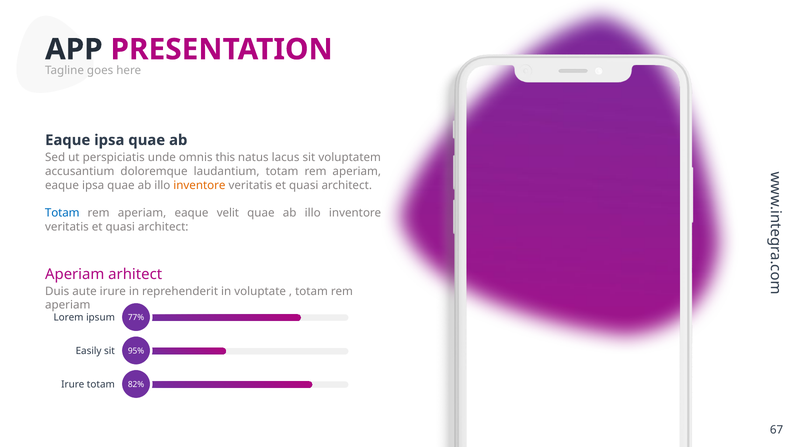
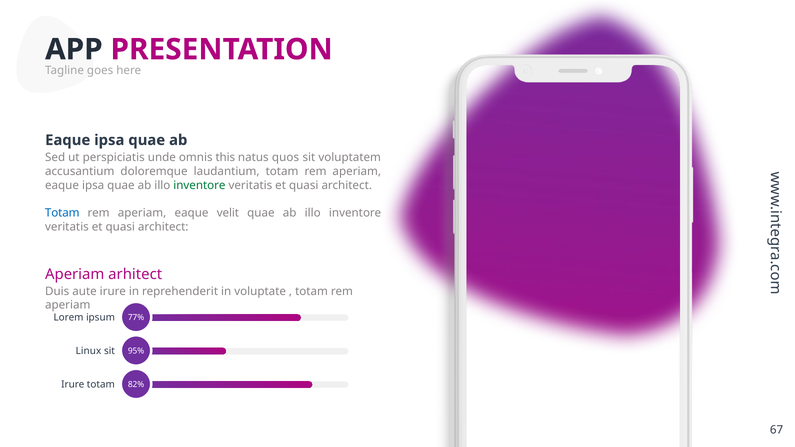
lacus: lacus -> quos (286, 157)
inventore colour: orange -> green (199, 185)
Easily: Easily -> Linux (89, 351)
